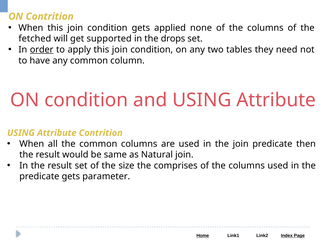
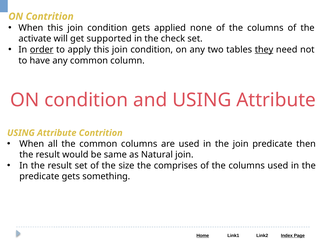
fetched: fetched -> activate (35, 39)
drops: drops -> check (173, 39)
they underline: none -> present (264, 50)
parameter: parameter -> something (106, 176)
